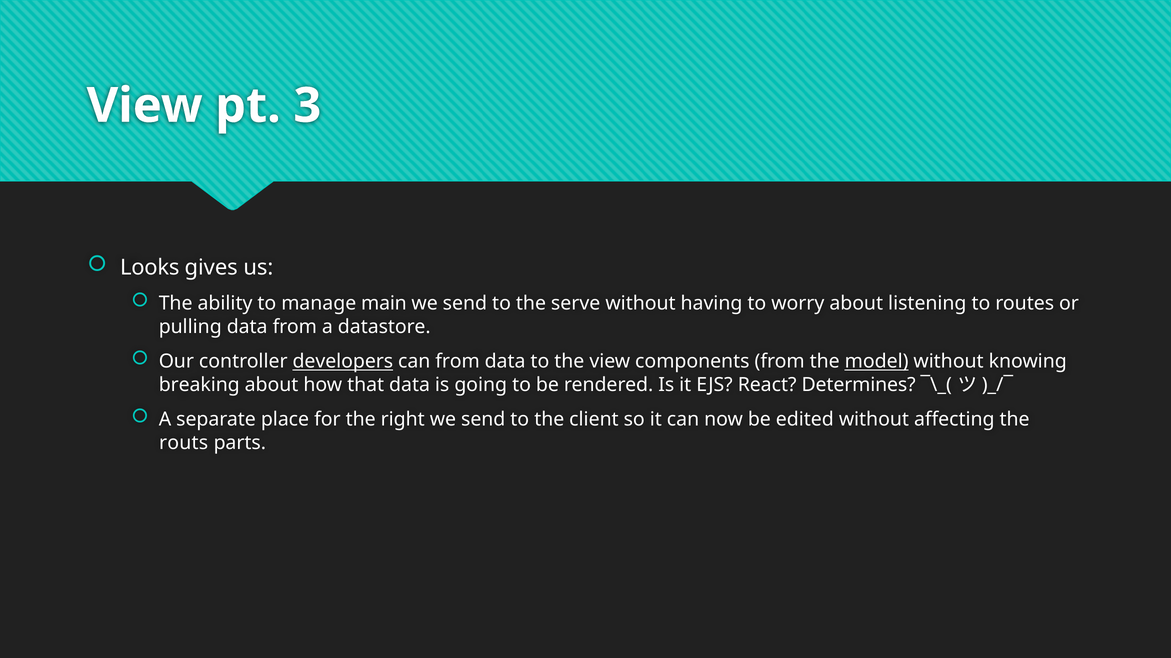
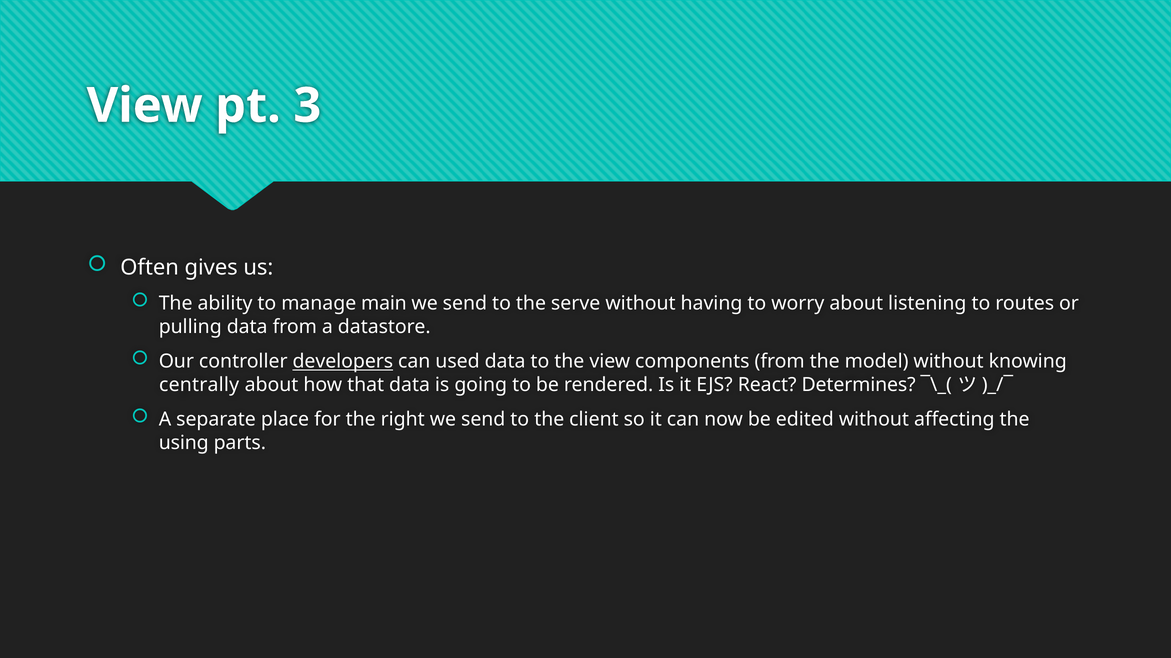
Looks: Looks -> Often (150, 268)
can from: from -> used (458, 362)
model underline: present -> none (877, 362)
breaking: breaking -> centrally (199, 385)
routs: routs -> using (184, 443)
